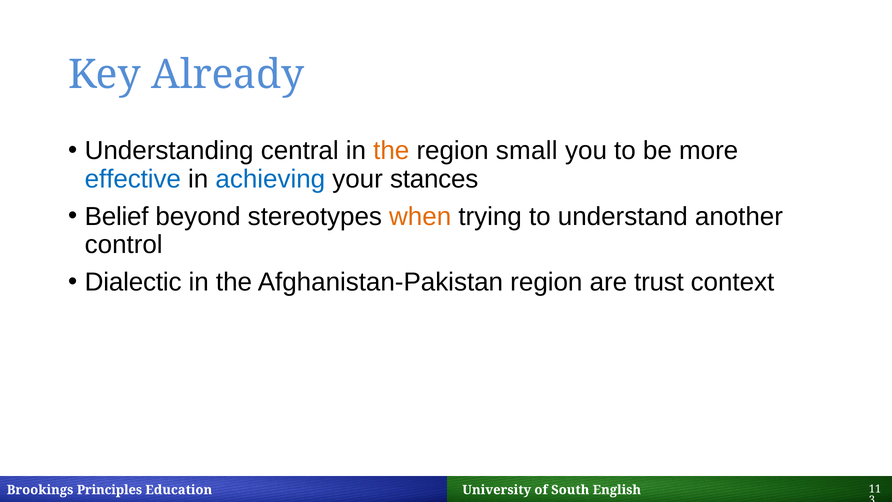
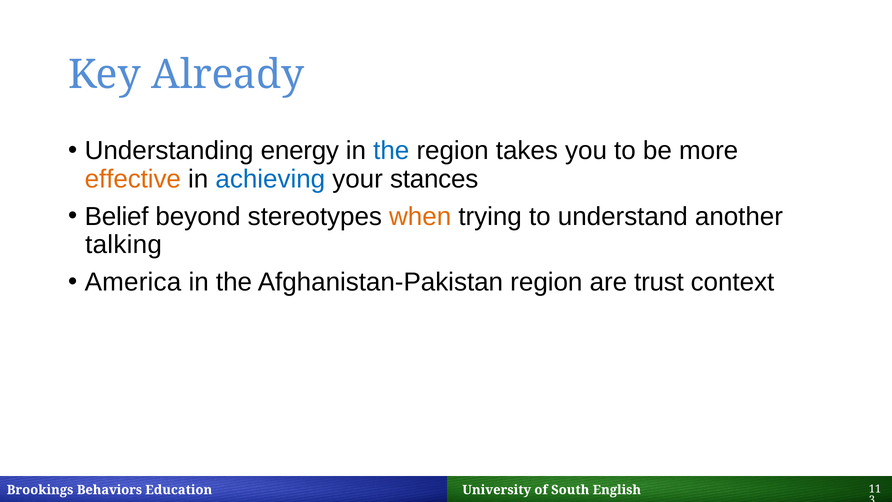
central: central -> energy (300, 151)
the colour: orange -> blue (391, 151)
small: small -> takes (527, 151)
effective colour: blue -> orange (133, 179)
control: control -> talking (124, 244)
Dialectic: Dialectic -> America (133, 282)
Principles: Principles -> Behaviors (109, 490)
